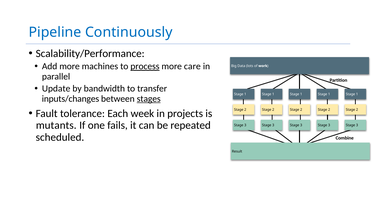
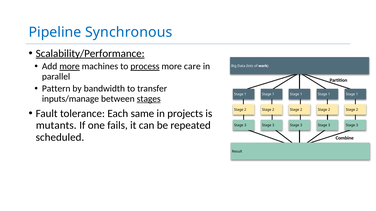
Continuously: Continuously -> Synchronous (129, 32)
Scalability/Performance underline: none -> present (90, 54)
more underline: none -> present (70, 66)
Update: Update -> Pattern (56, 89)
inputs/changes: inputs/changes -> inputs/manage (70, 99)
week: week -> same (142, 114)
